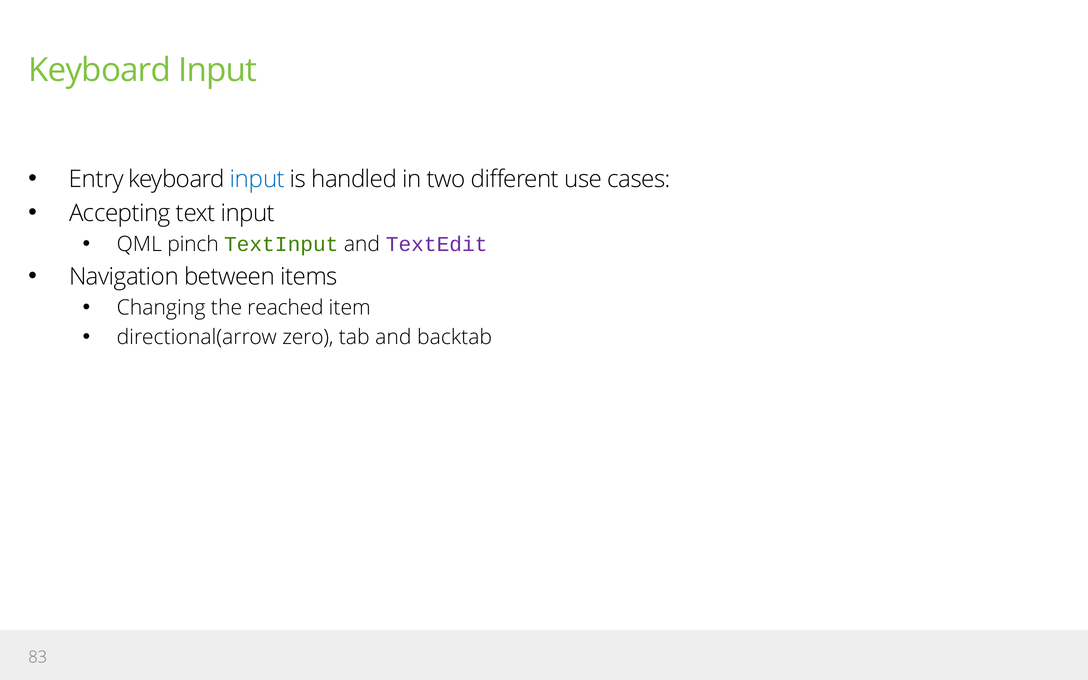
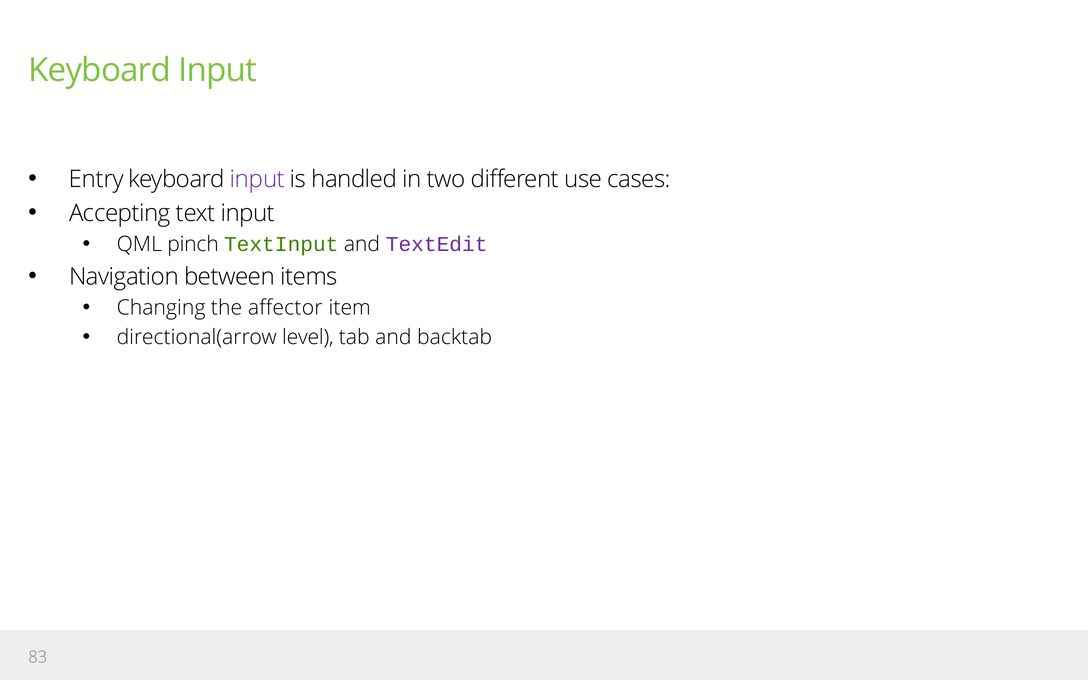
input colour: blue -> purple (257, 179)
reached: reached -> affector (285, 308)
zero: zero -> level (308, 337)
